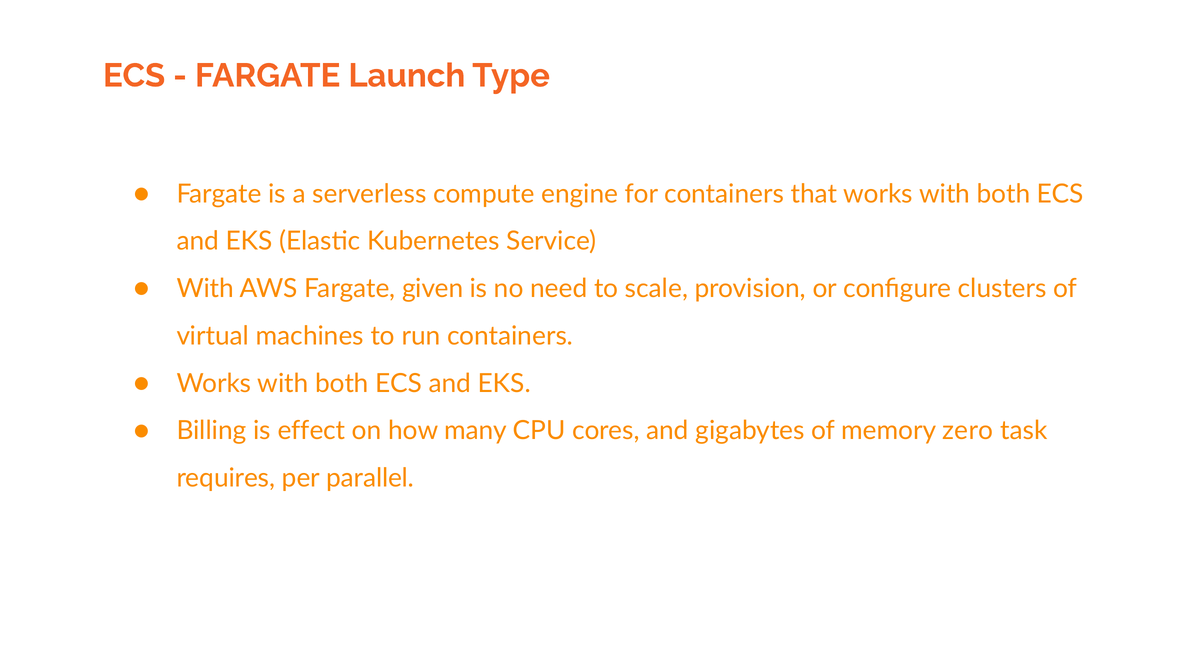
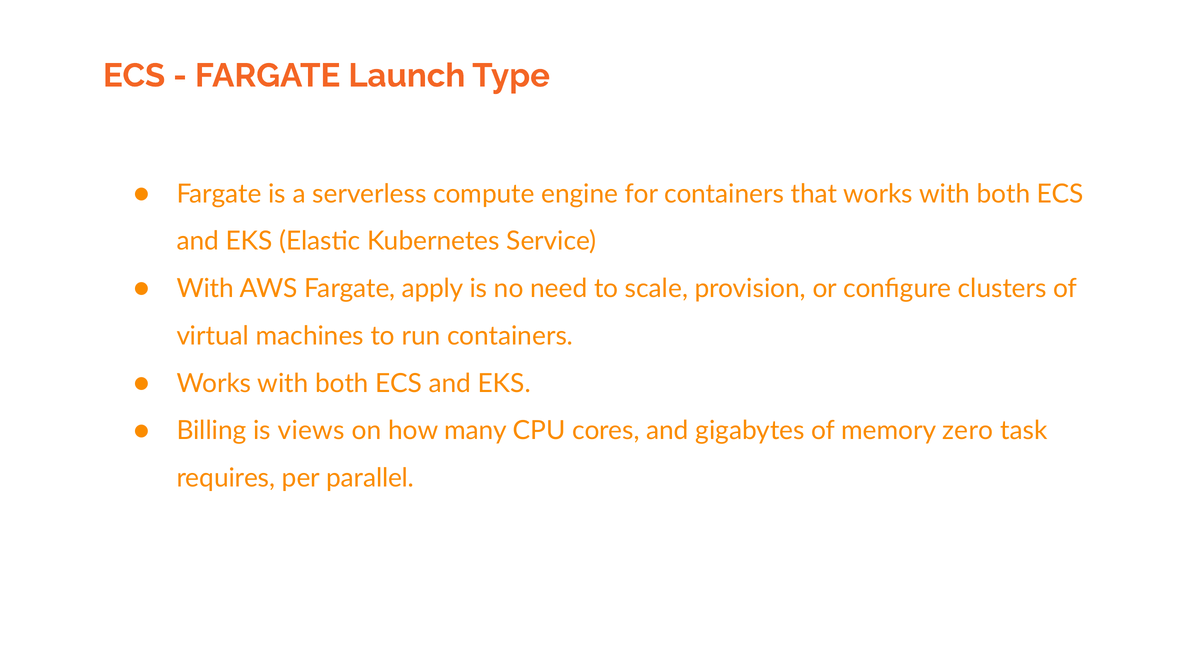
given: given -> apply (433, 289)
effect: effect -> views (311, 431)
